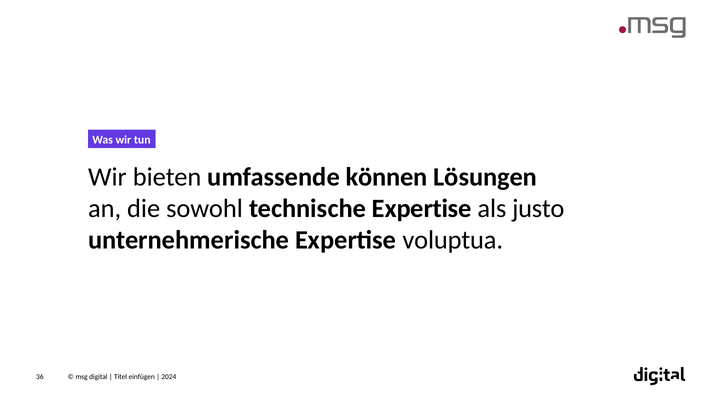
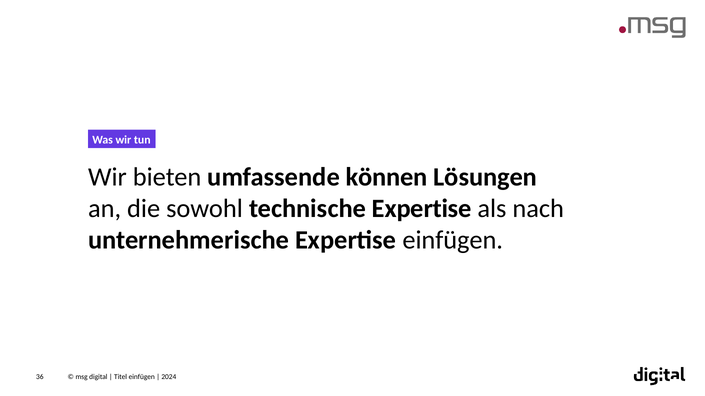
justo: justo -> nach (538, 209)
Expertise voluptua: voluptua -> einfügen (453, 241)
